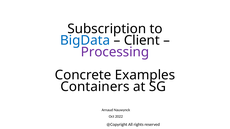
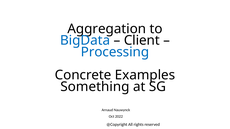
Subscription: Subscription -> Aggregation (107, 29)
Processing colour: purple -> blue (115, 52)
Containers: Containers -> Something (95, 87)
